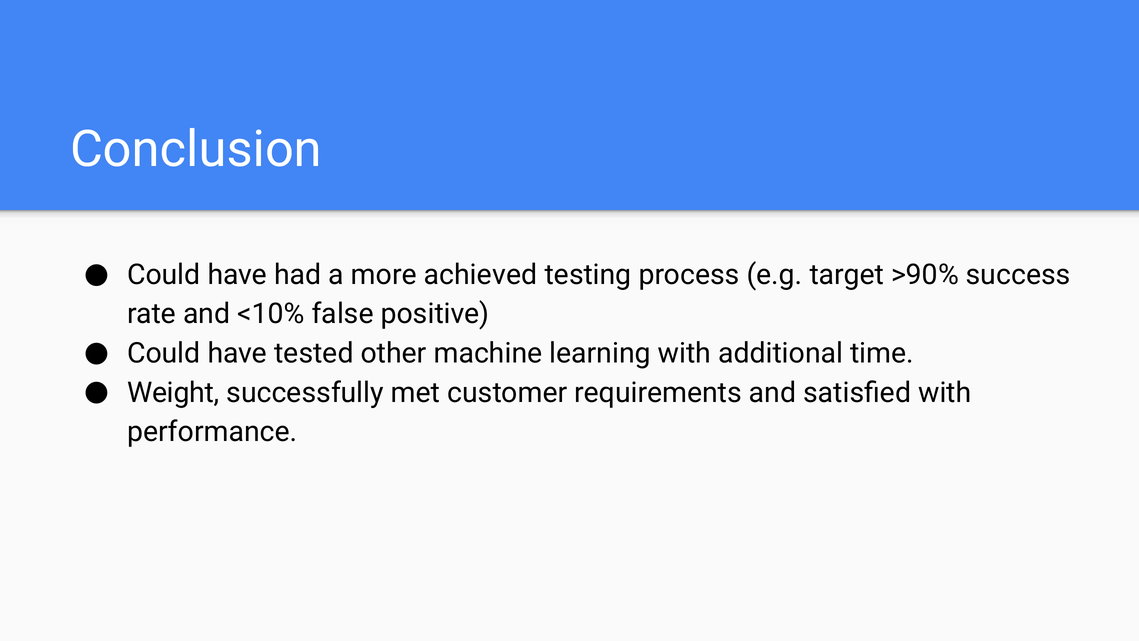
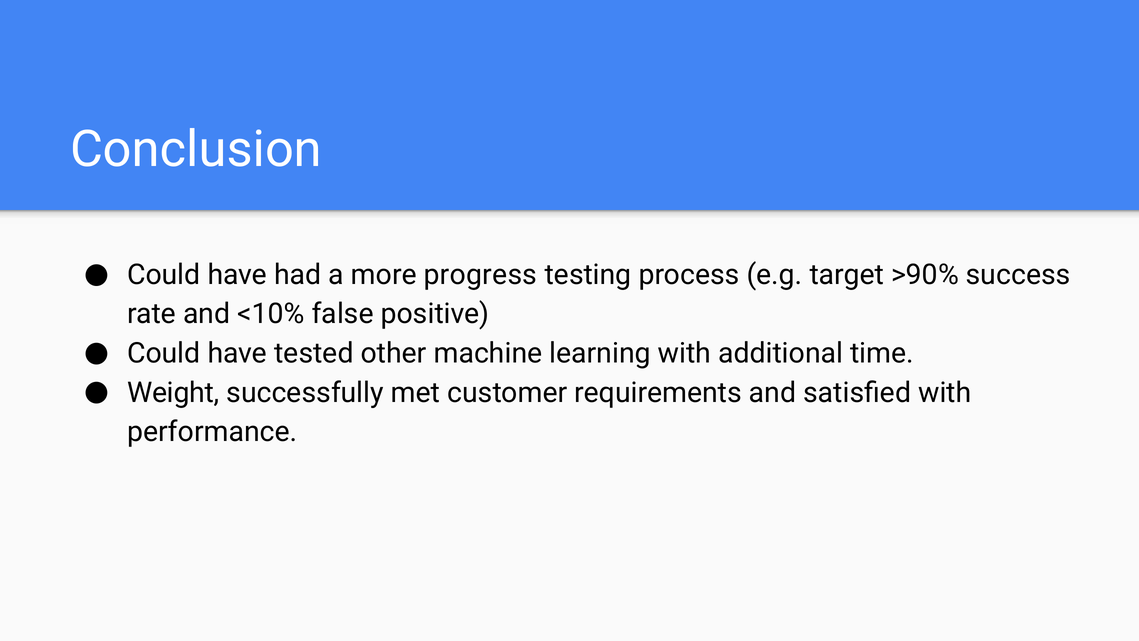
achieved: achieved -> progress (480, 275)
